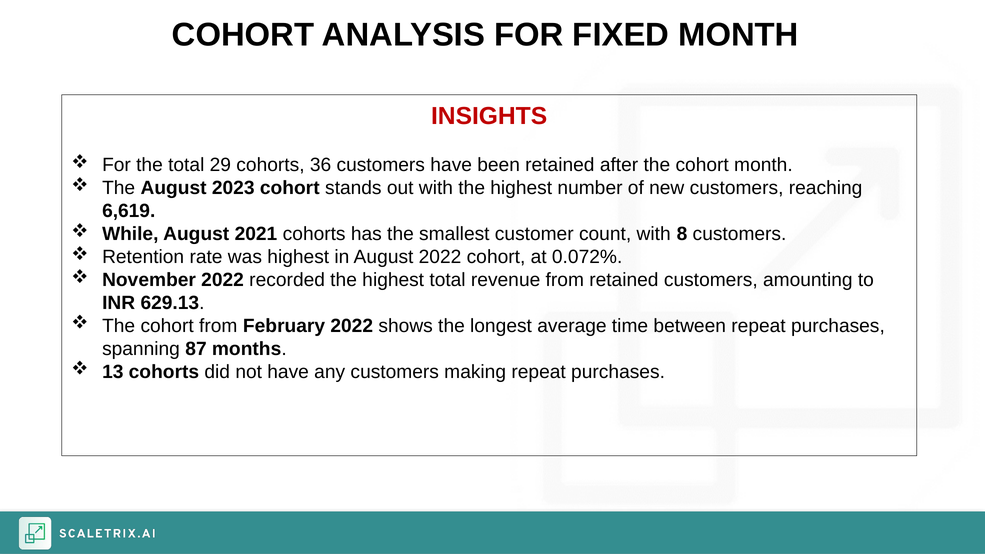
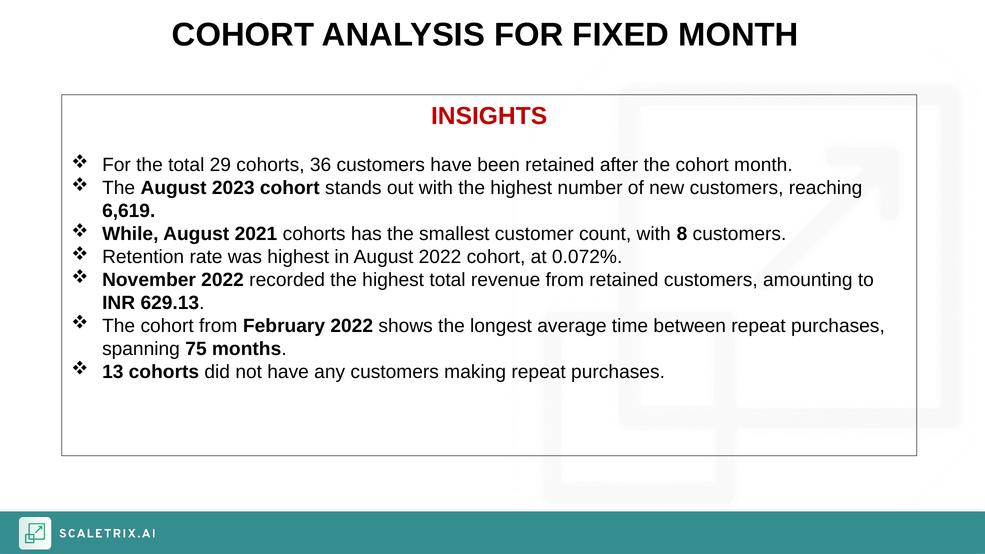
87: 87 -> 75 (196, 349)
